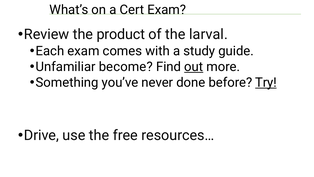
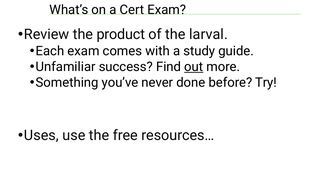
become: become -> success (126, 67)
Try underline: present -> none (266, 82)
Drive: Drive -> Uses (41, 135)
